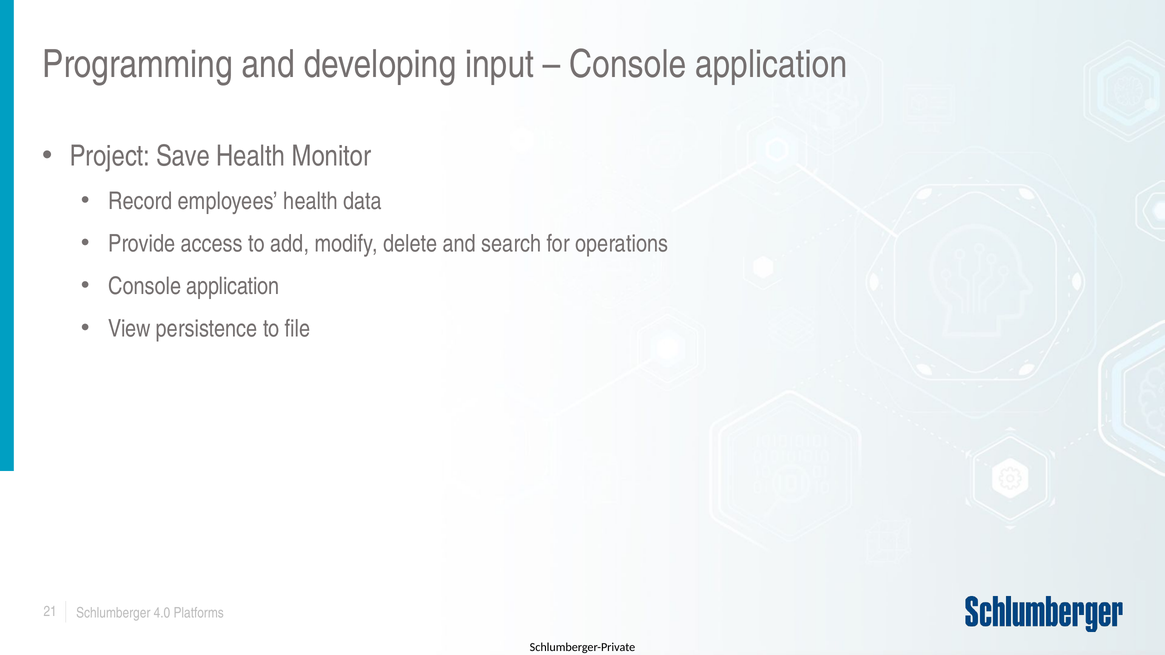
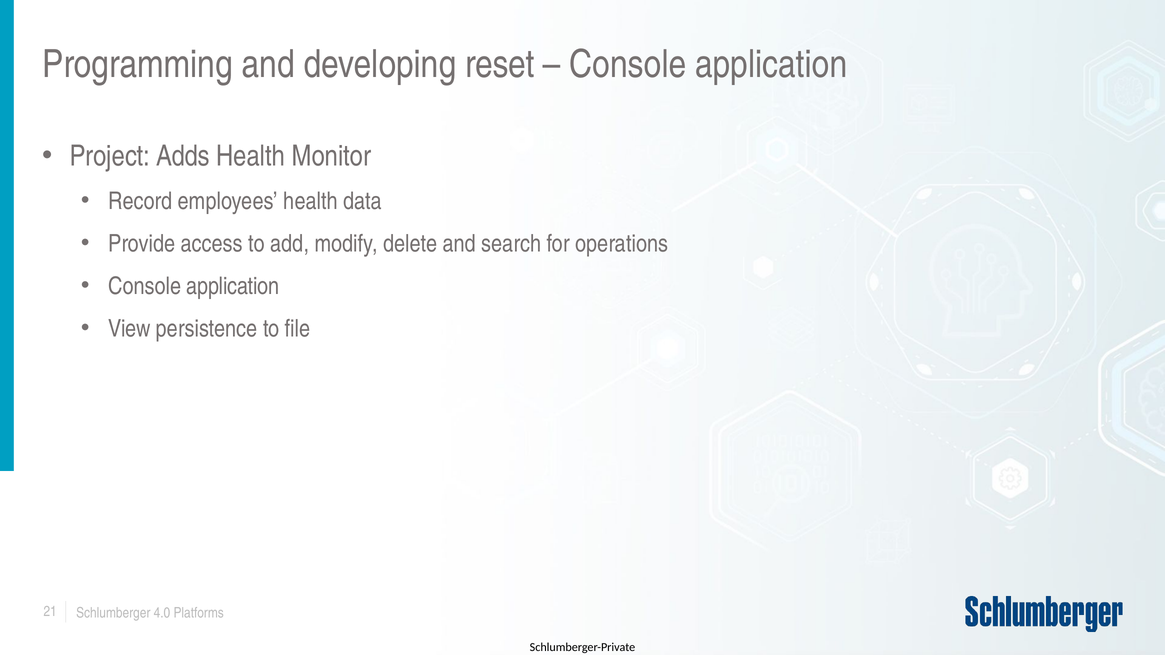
input: input -> reset (500, 65)
Save: Save -> Adds (183, 156)
